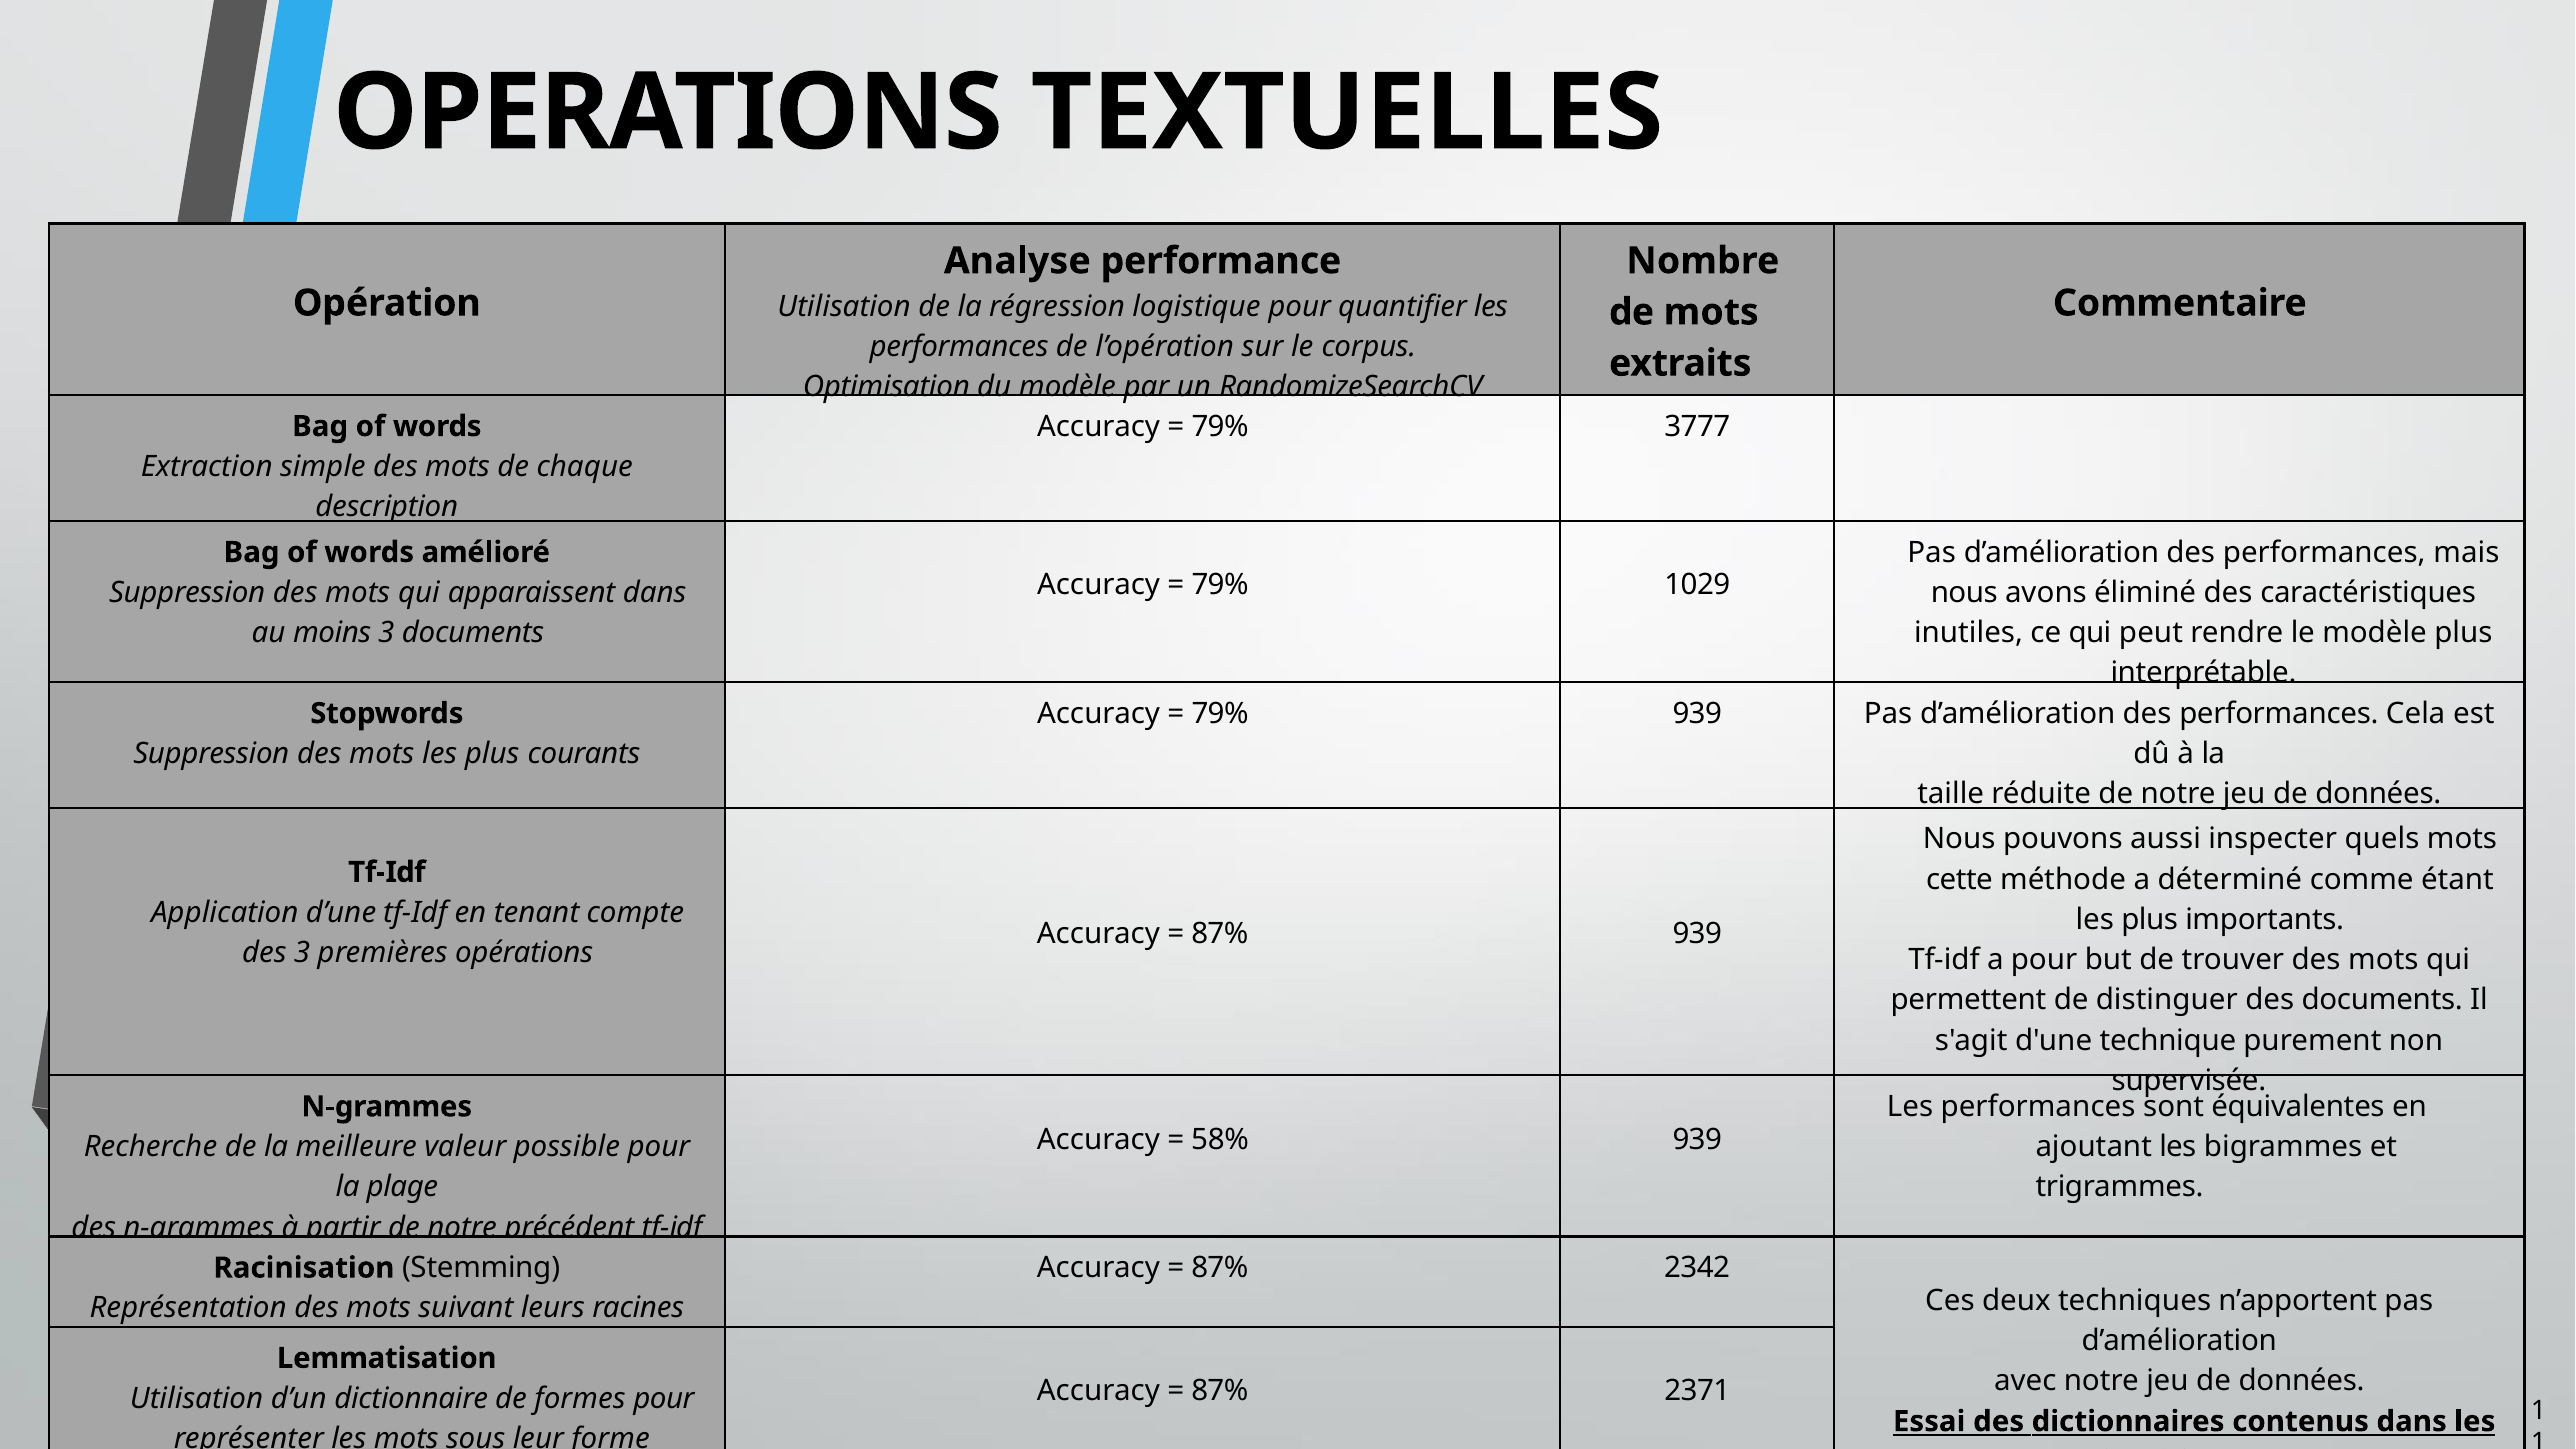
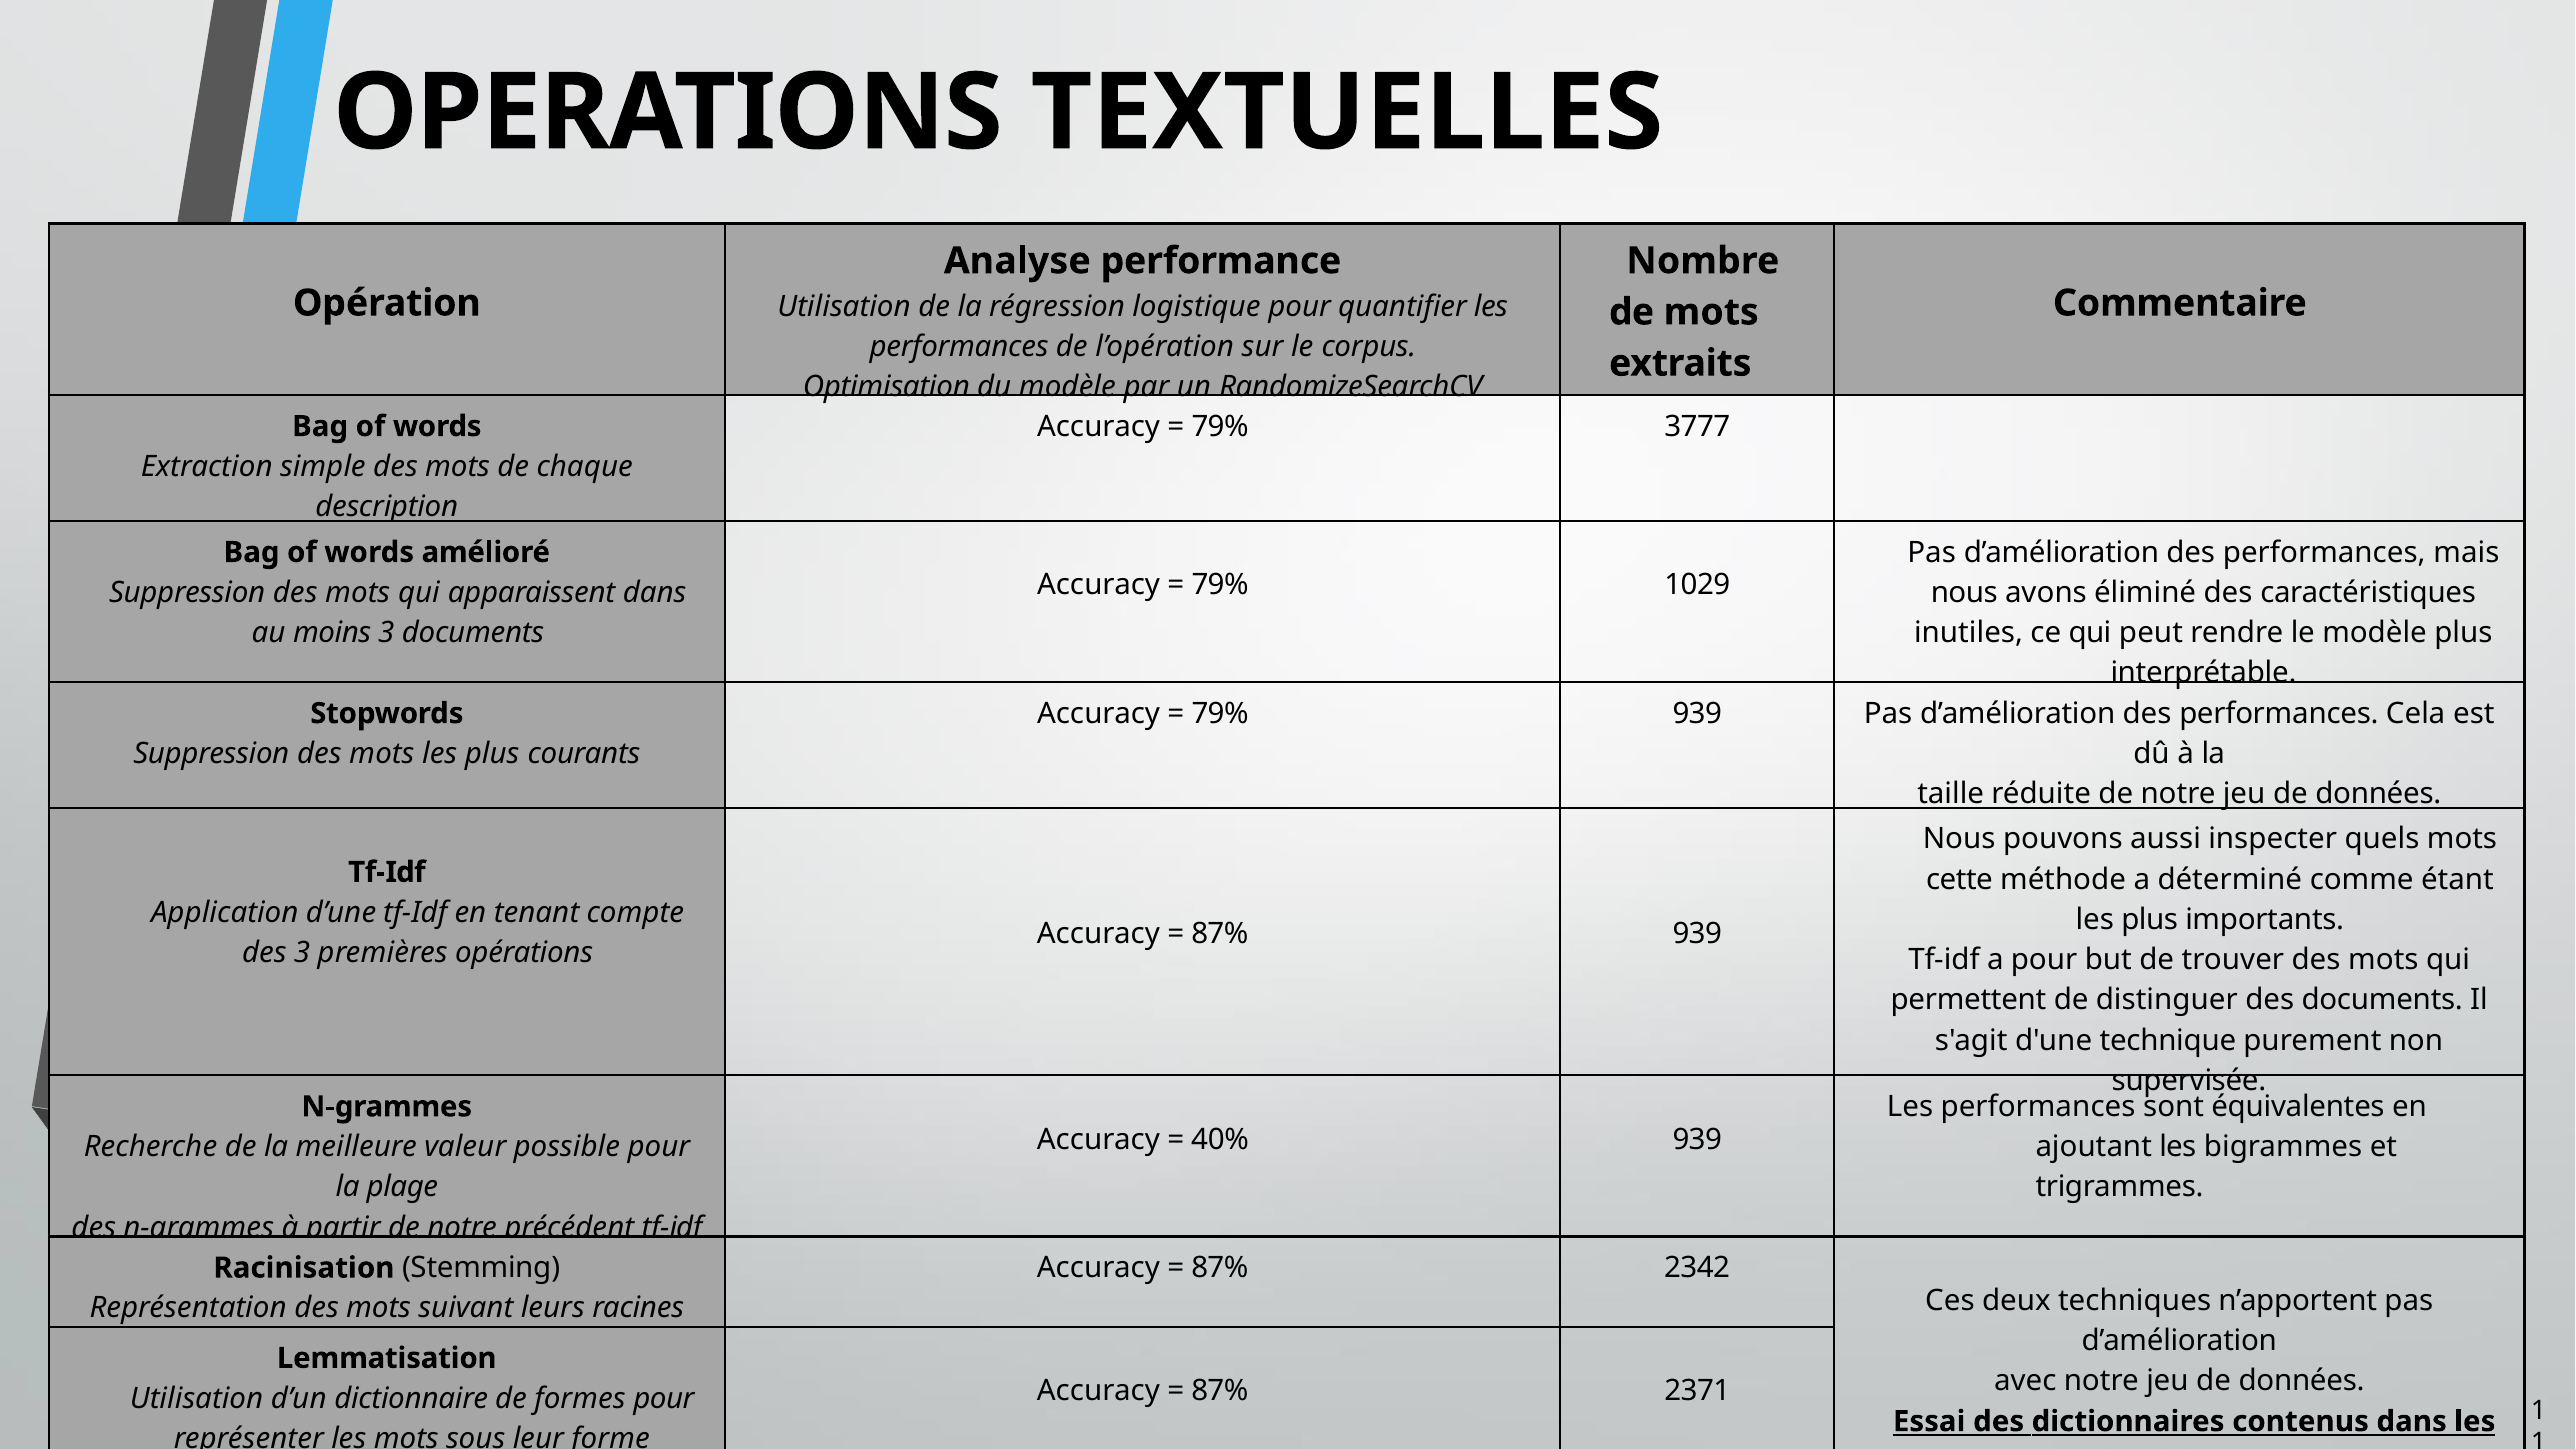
58%: 58% -> 40% (1220, 1140)
